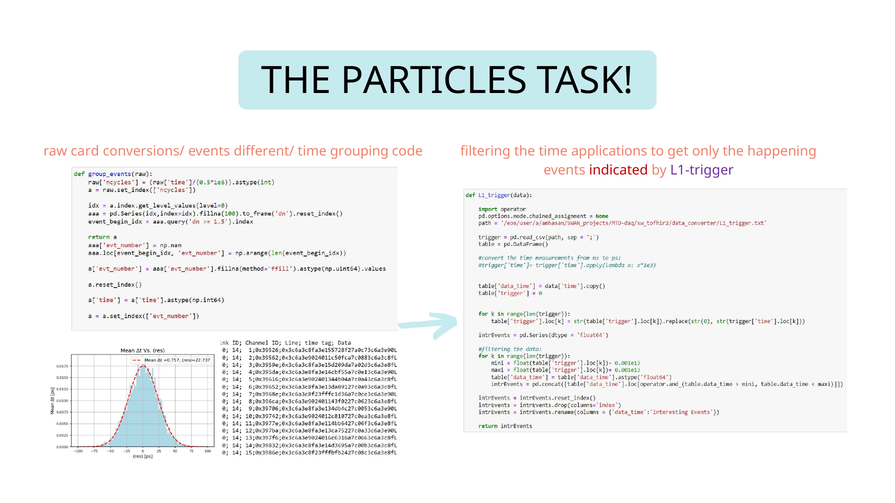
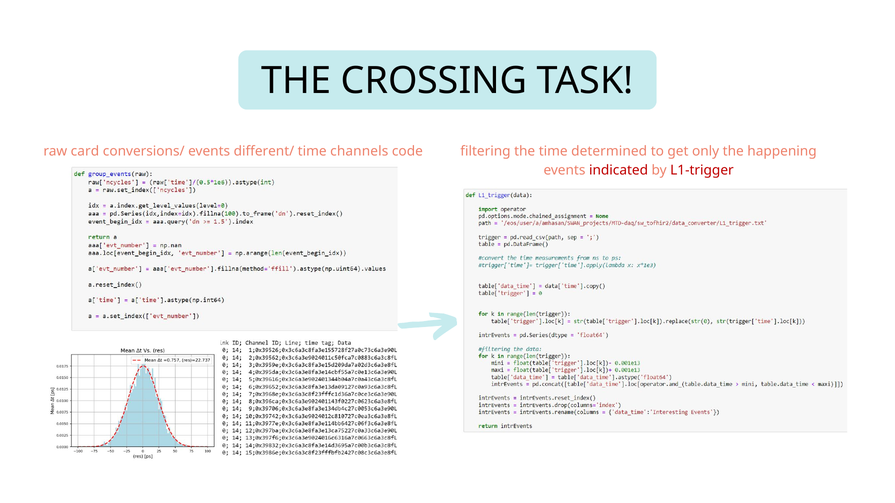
PARTICLES: PARTICLES -> CROSSING (434, 81)
grouping: grouping -> channels (359, 151)
applications: applications -> determined (609, 151)
L1-trigger colour: purple -> red (702, 171)
